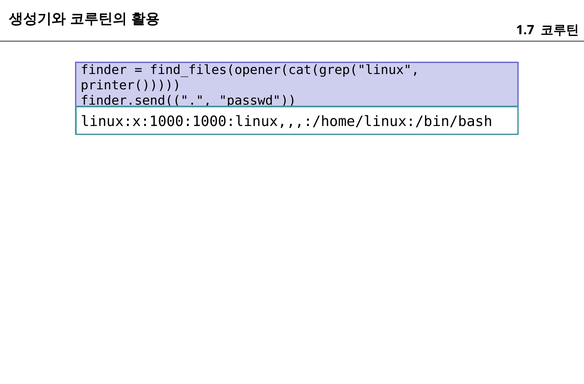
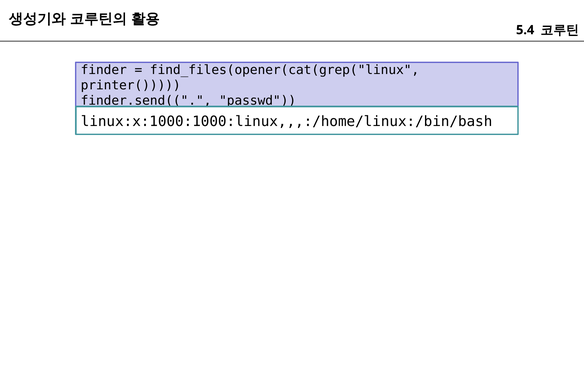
1.7: 1.7 -> 5.4 (525, 30)
